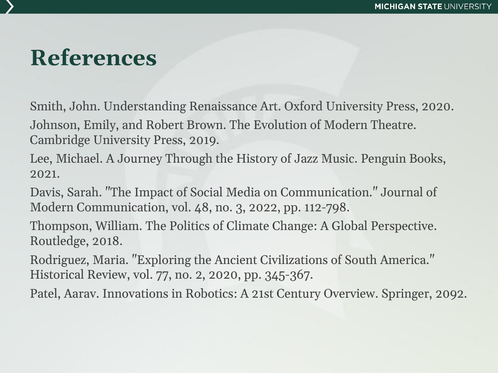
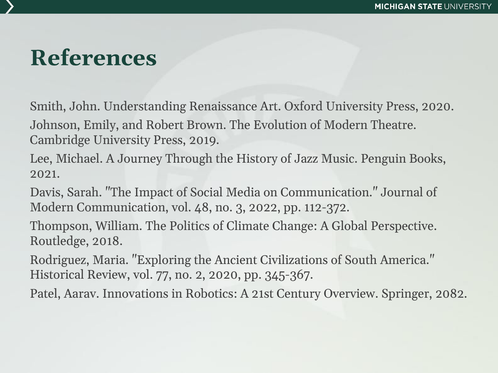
112-798: 112-798 -> 112-372 (327, 208)
2092: 2092 -> 2082 (451, 294)
